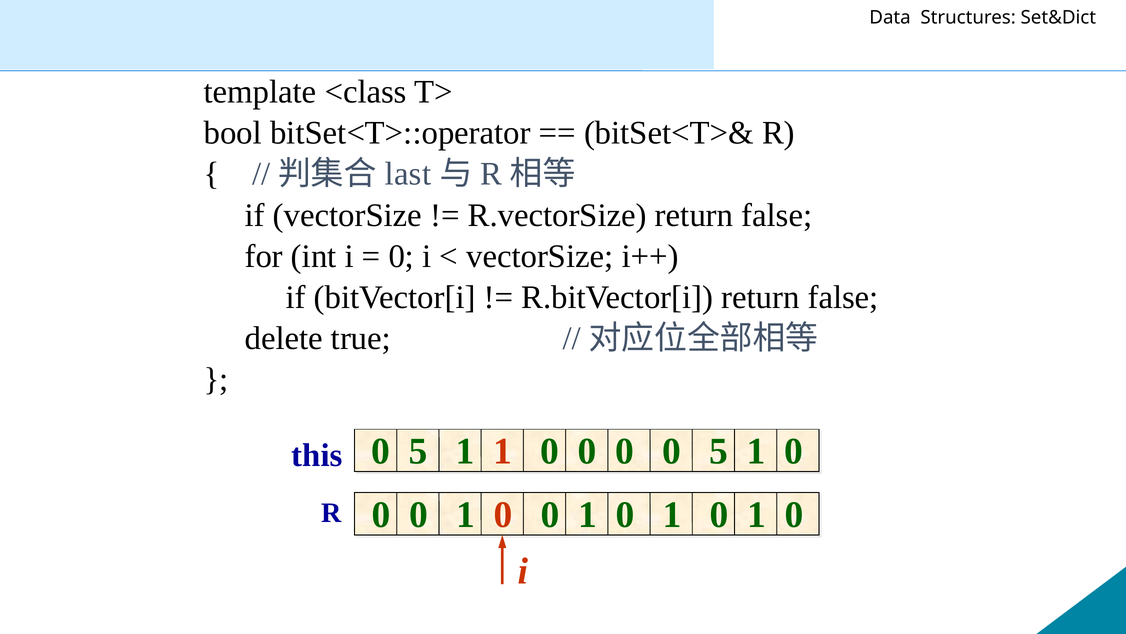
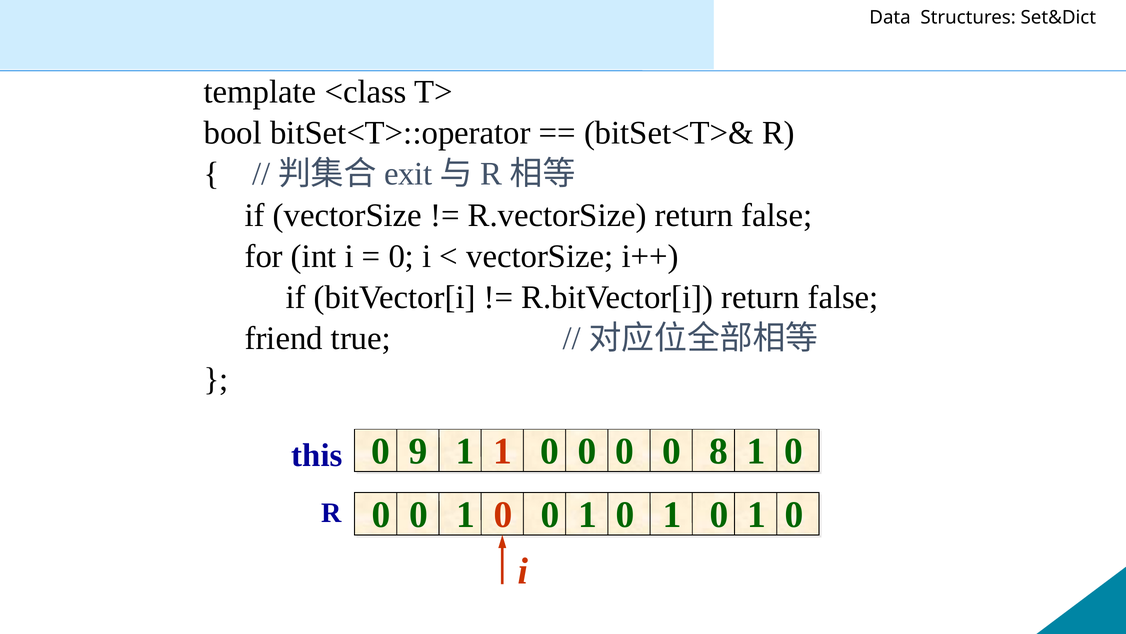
last: last -> exit (408, 174)
delete: delete -> friend (284, 338)
5: 5 -> 9 (418, 451)
0 0 5: 5 -> 8 (718, 451)
